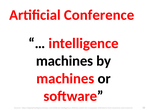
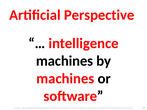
Conference: Conference -> Perspective (99, 15)
